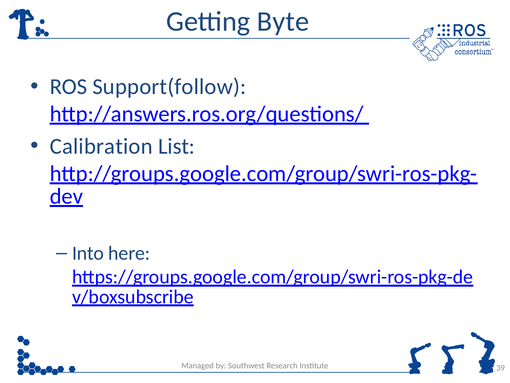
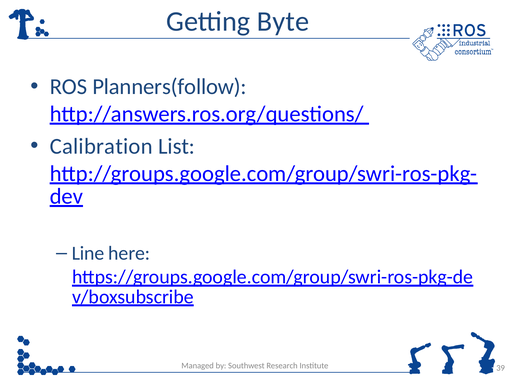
Support(follow: Support(follow -> Planners(follow (170, 87)
Into: Into -> Line (88, 253)
